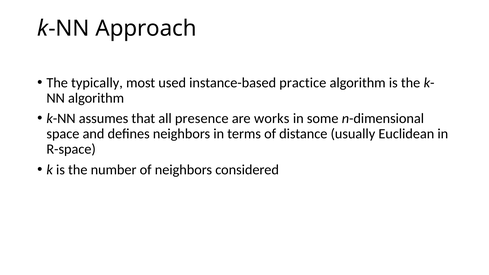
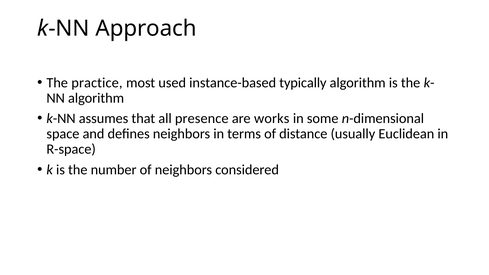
typically: typically -> practice (97, 83)
practice: practice -> typically (303, 83)
